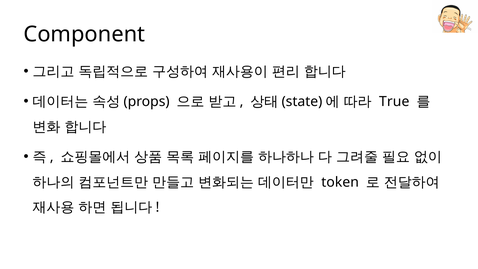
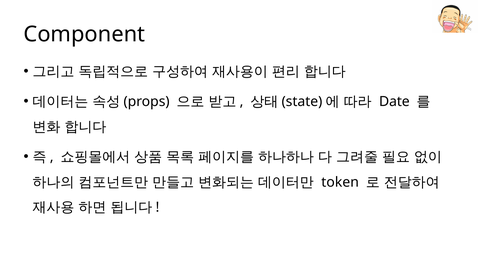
True: True -> Date (394, 102)
